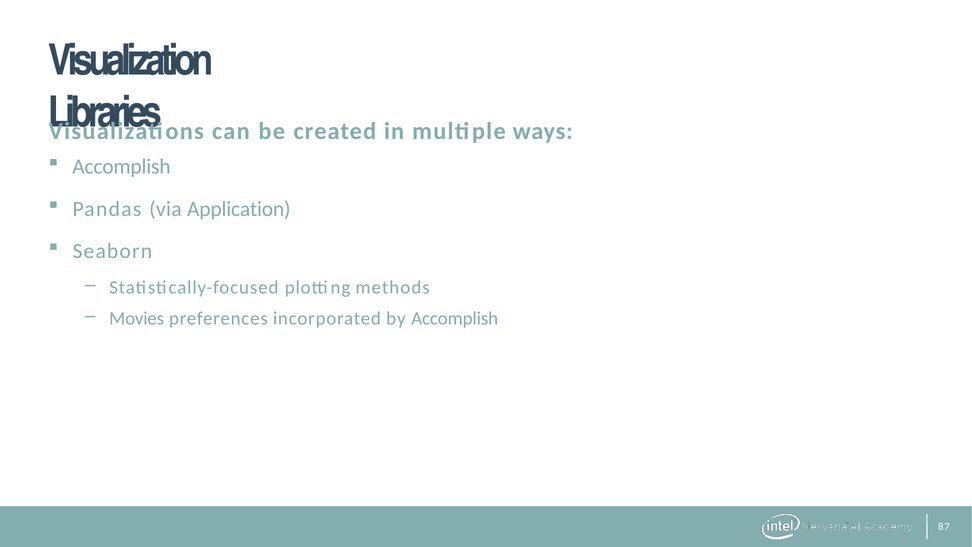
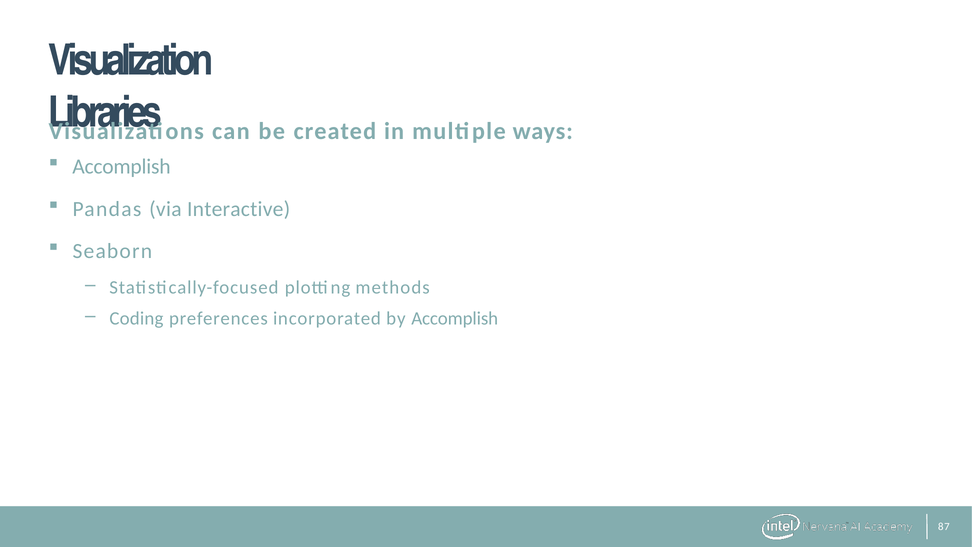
Application: Application -> Interactive (239, 209)
Movies: Movies -> Coding (136, 318)
